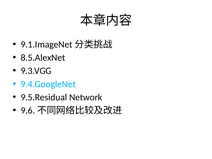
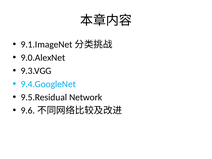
8.5.AlexNet: 8.5.AlexNet -> 9.0.AlexNet (43, 58)
